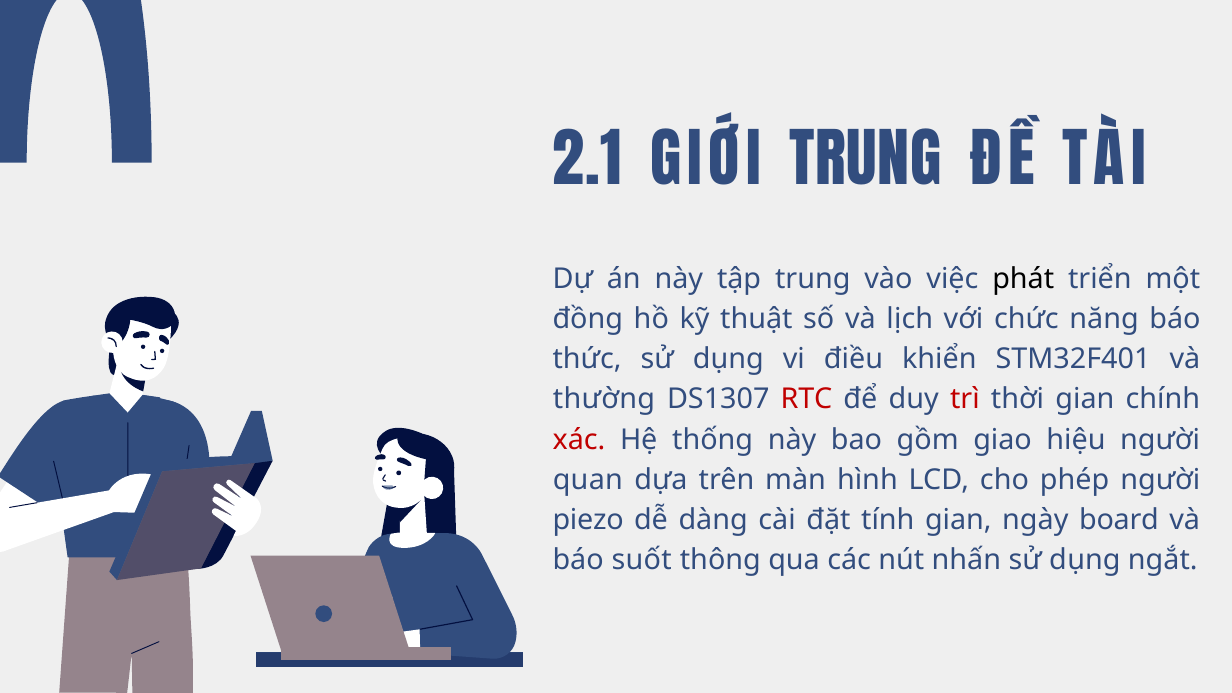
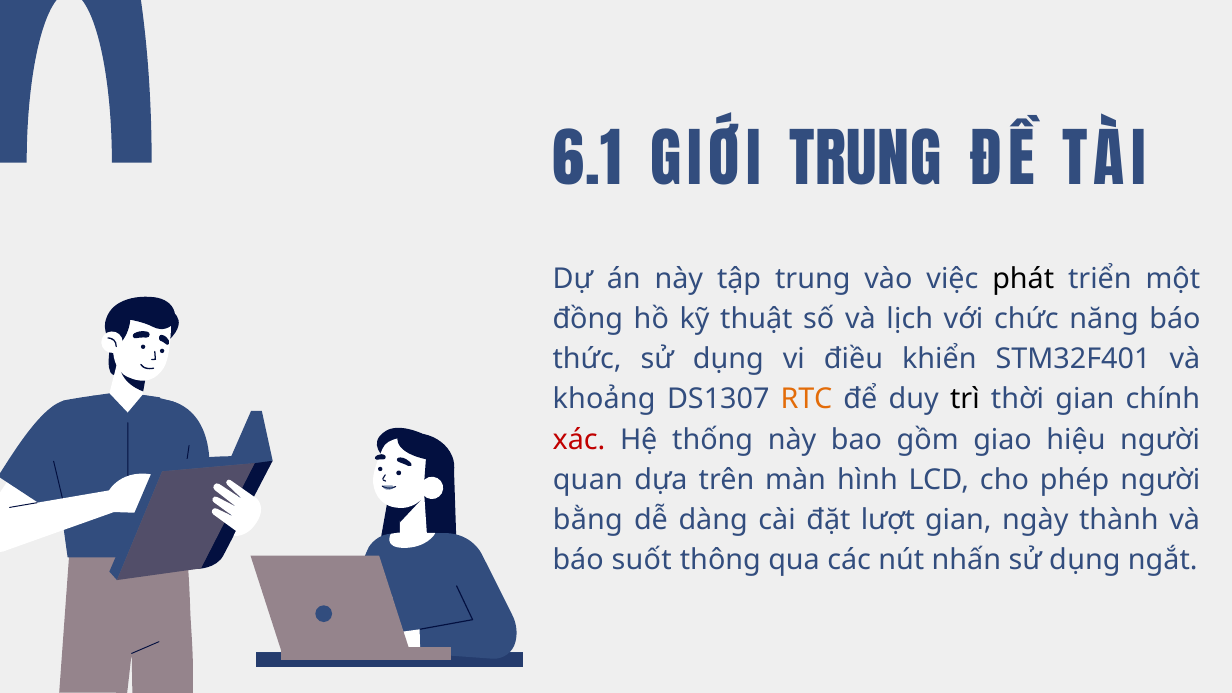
2.1: 2.1 -> 6.1 (587, 163)
thường: thường -> khoảng (604, 400)
RTC colour: red -> orange (807, 400)
trì colour: red -> black (965, 400)
piezo: piezo -> bằng (588, 520)
tính: tính -> lượt (888, 520)
board: board -> thành (1119, 520)
